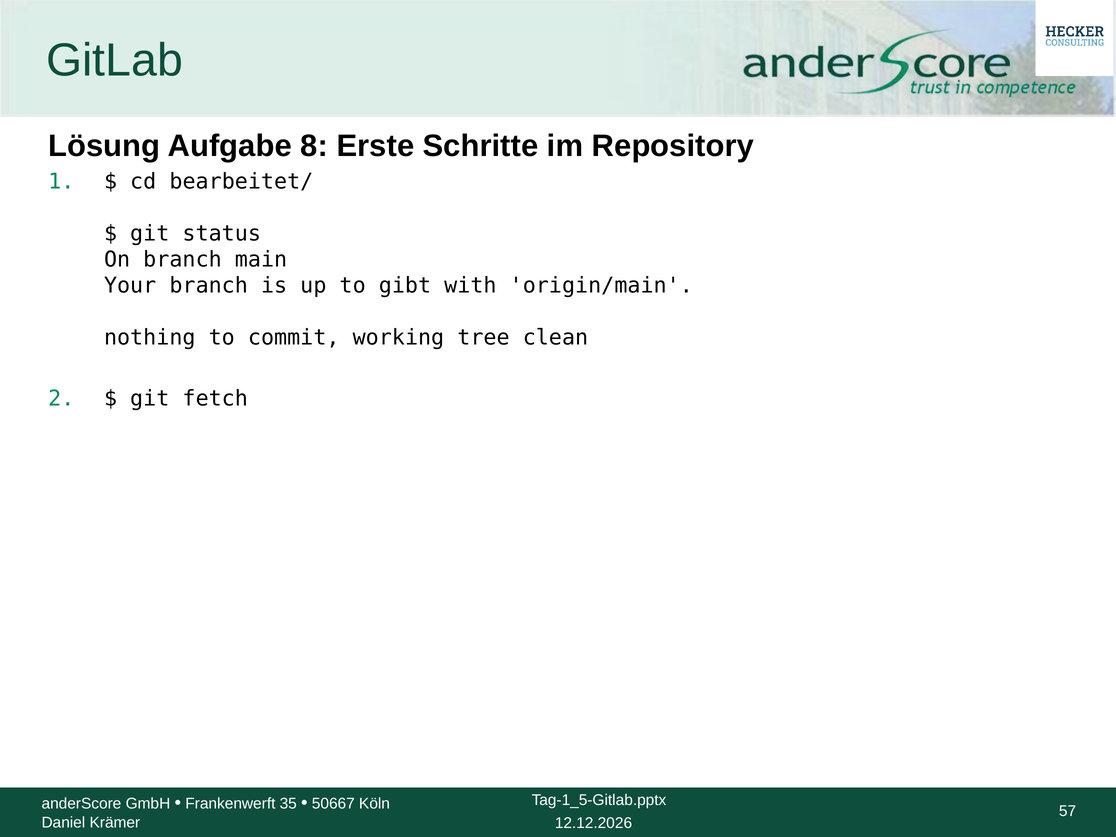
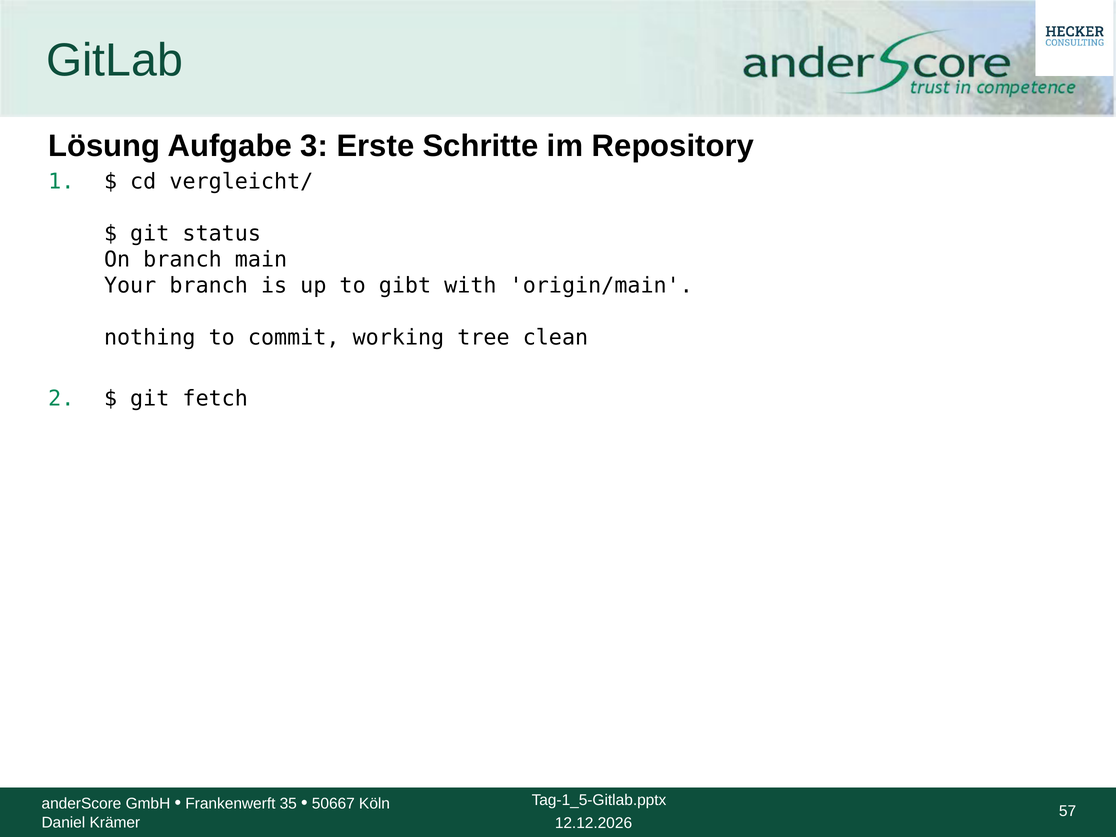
8: 8 -> 3 (314, 146)
bearbeitet/: bearbeitet/ -> vergleicht/ (241, 181)
